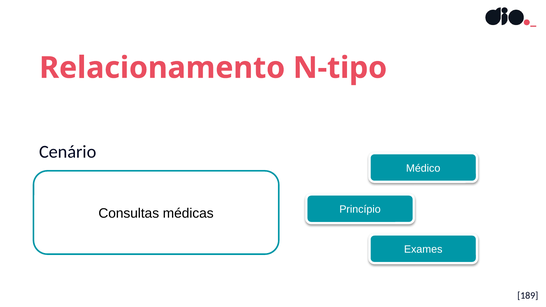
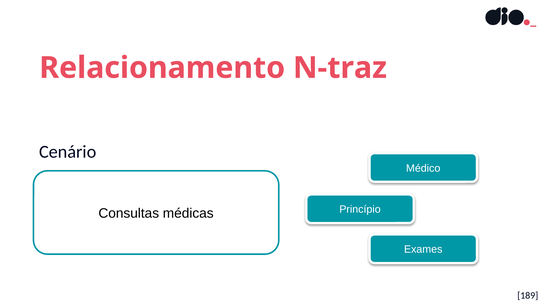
N-tipo: N-tipo -> N-traz (340, 68)
